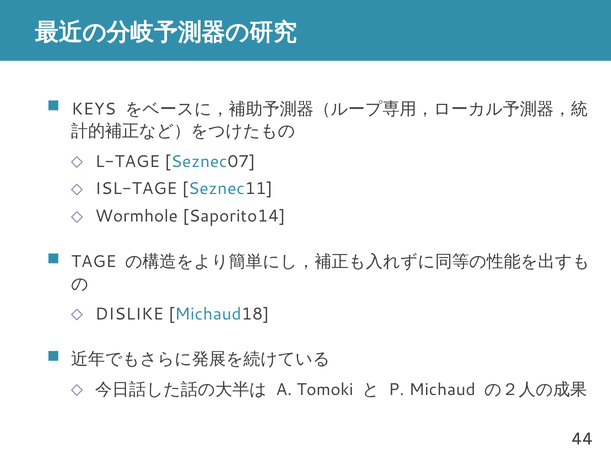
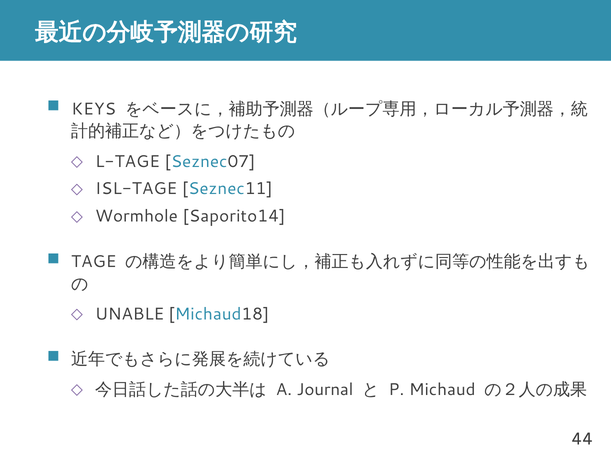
DISLIKE: DISLIKE -> UNABLE (130, 314)
Tomoki: Tomoki -> Journal (325, 390)
